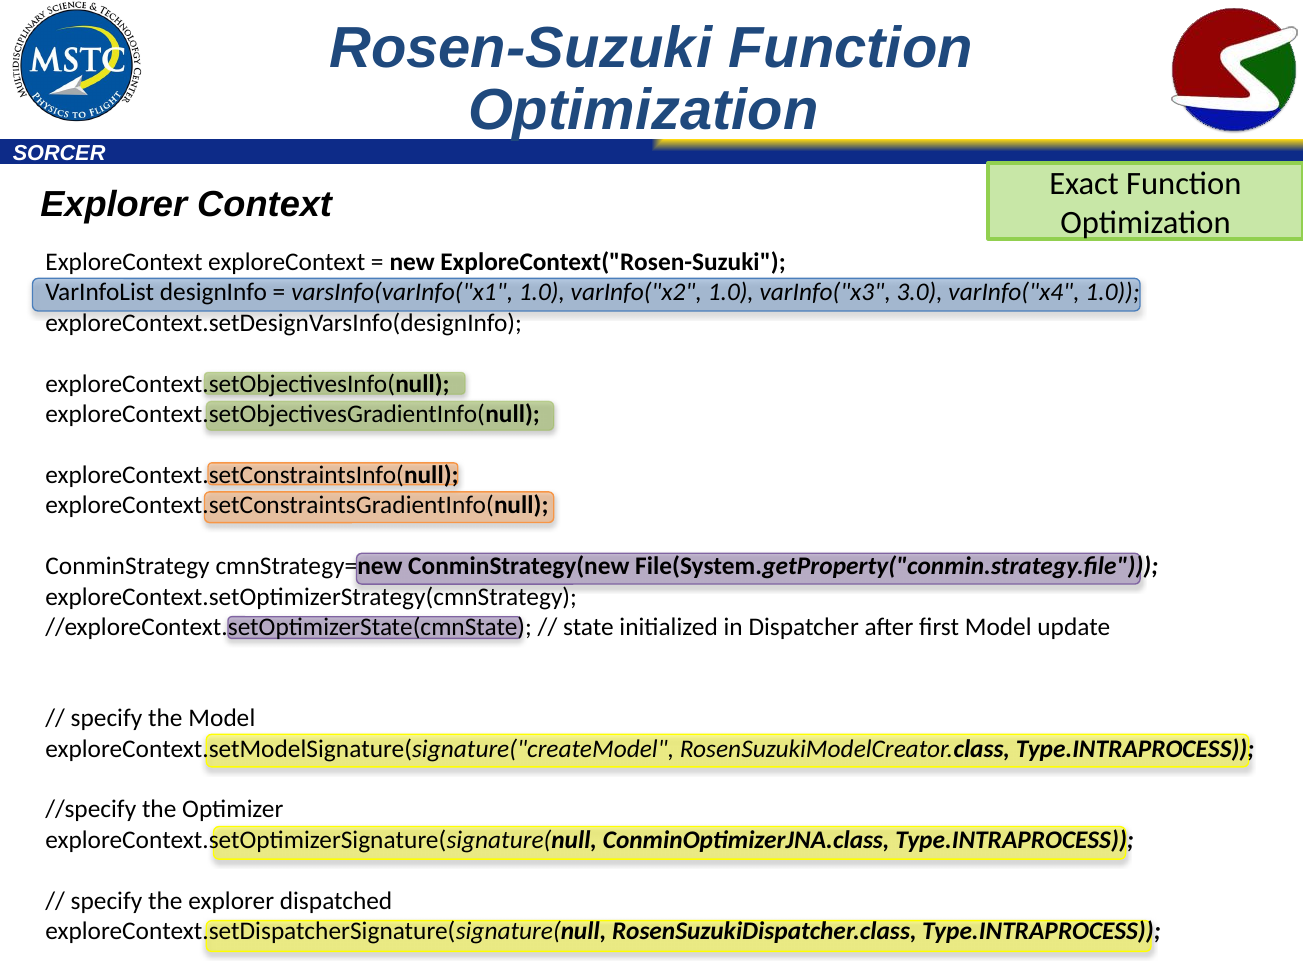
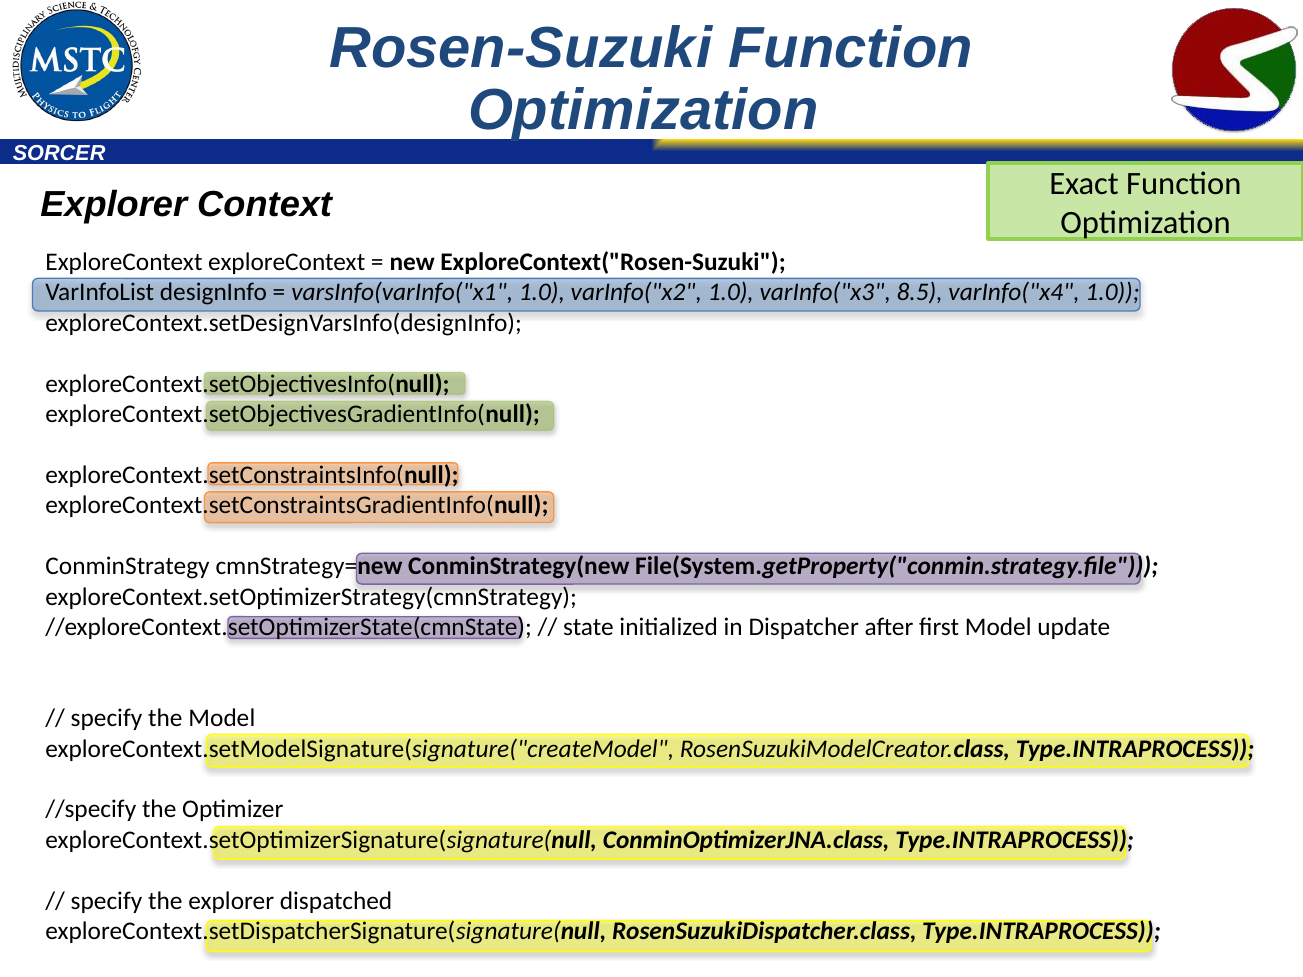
3.0: 3.0 -> 8.5 (920, 293)
